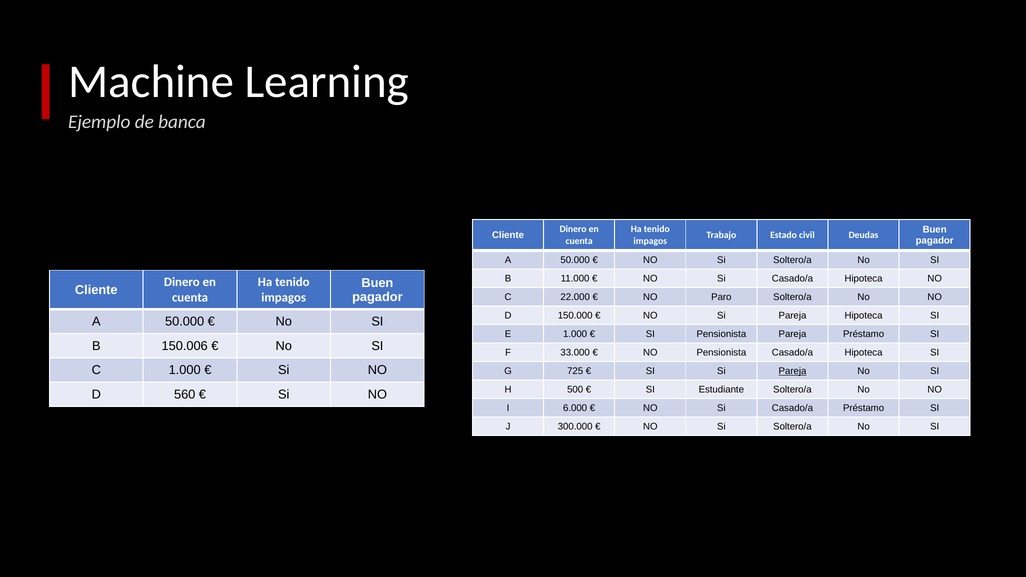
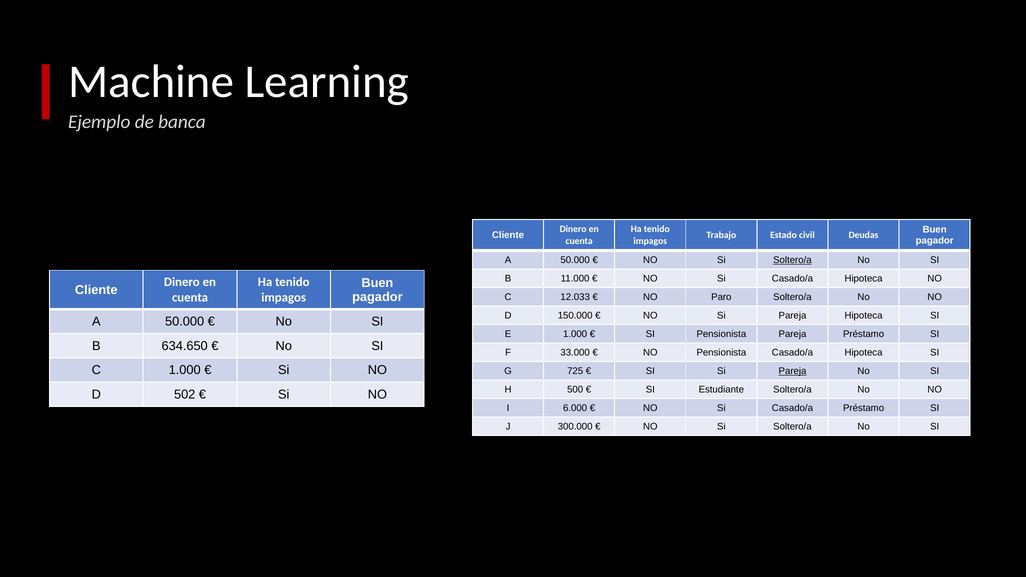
Soltero/a underline: none -> present (792, 260)
22.000: 22.000 -> 12.033 (575, 297)
150.006: 150.006 -> 634.650 (185, 346)
560: 560 -> 502 (185, 395)
